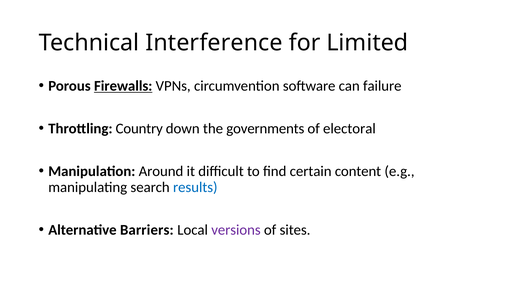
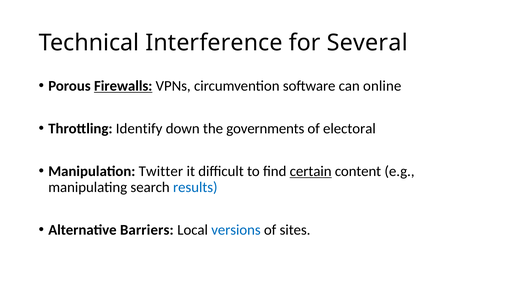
Limited: Limited -> Several (367, 43)
failure: failure -> online (382, 86)
Country: Country -> Identify (139, 128)
Around: Around -> Twitter (161, 171)
certain underline: none -> present (311, 171)
versions colour: purple -> blue (236, 230)
